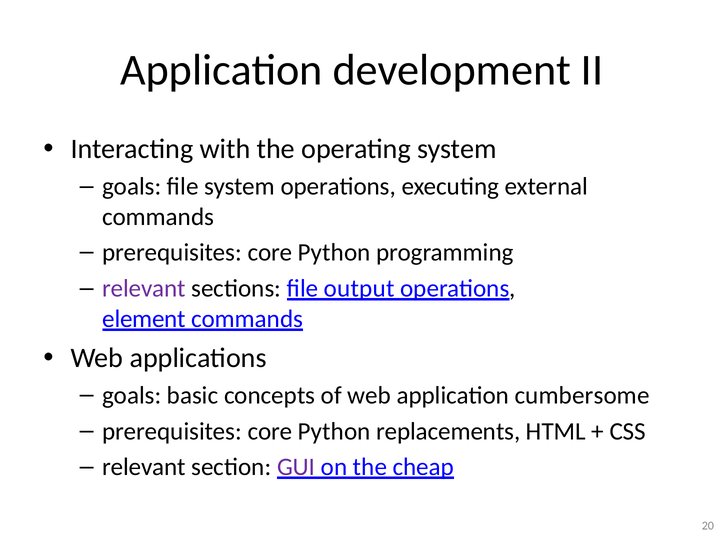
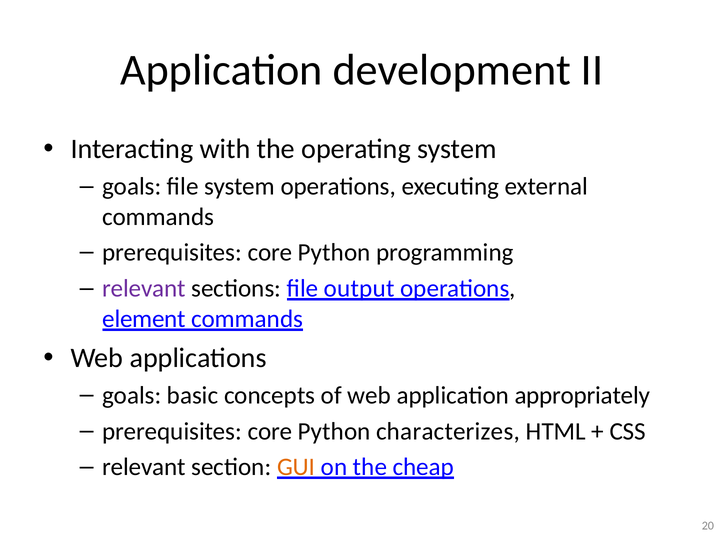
cumbersome: cumbersome -> appropriately (582, 396)
replacements: replacements -> characterizes (448, 431)
GUI colour: purple -> orange (296, 467)
